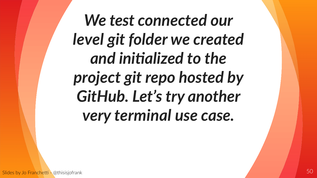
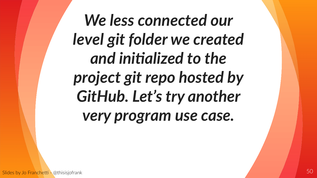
test: test -> less (122, 21)
terminal: terminal -> program (143, 116)
